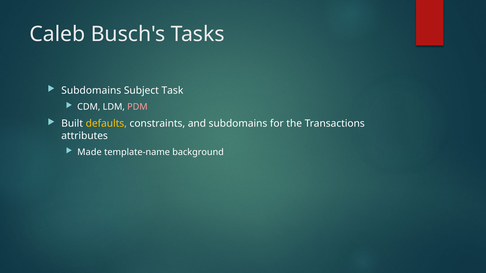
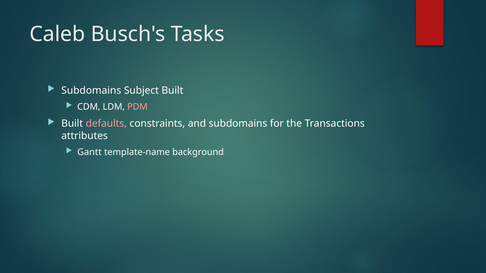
Subject Task: Task -> Built (172, 90)
defaults colour: yellow -> pink (106, 124)
Made: Made -> Gantt (89, 152)
